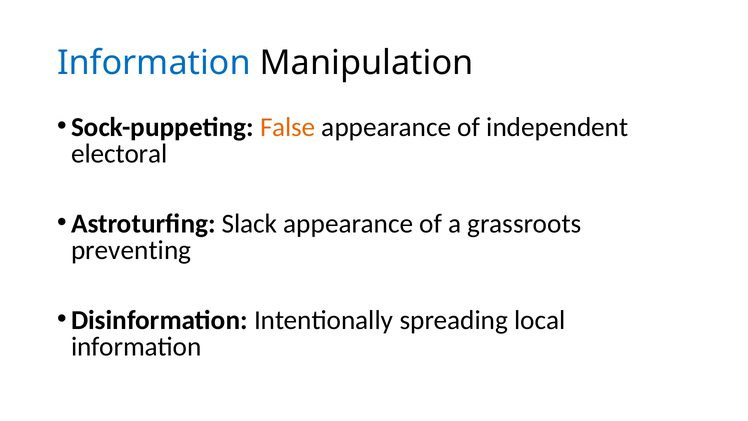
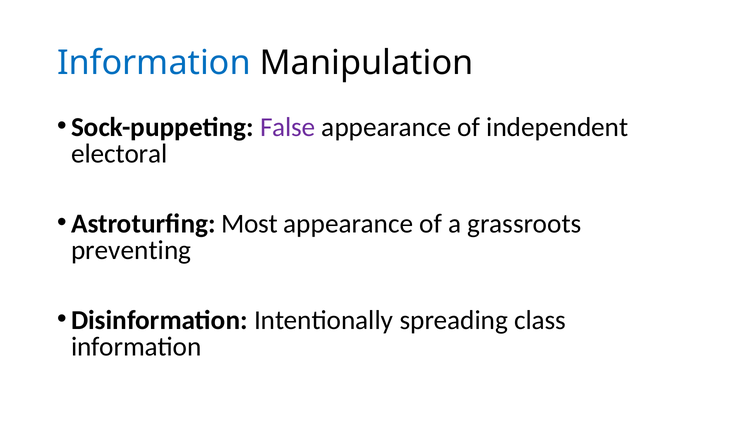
False colour: orange -> purple (288, 127)
Slack: Slack -> Most (250, 223)
local: local -> class (540, 320)
